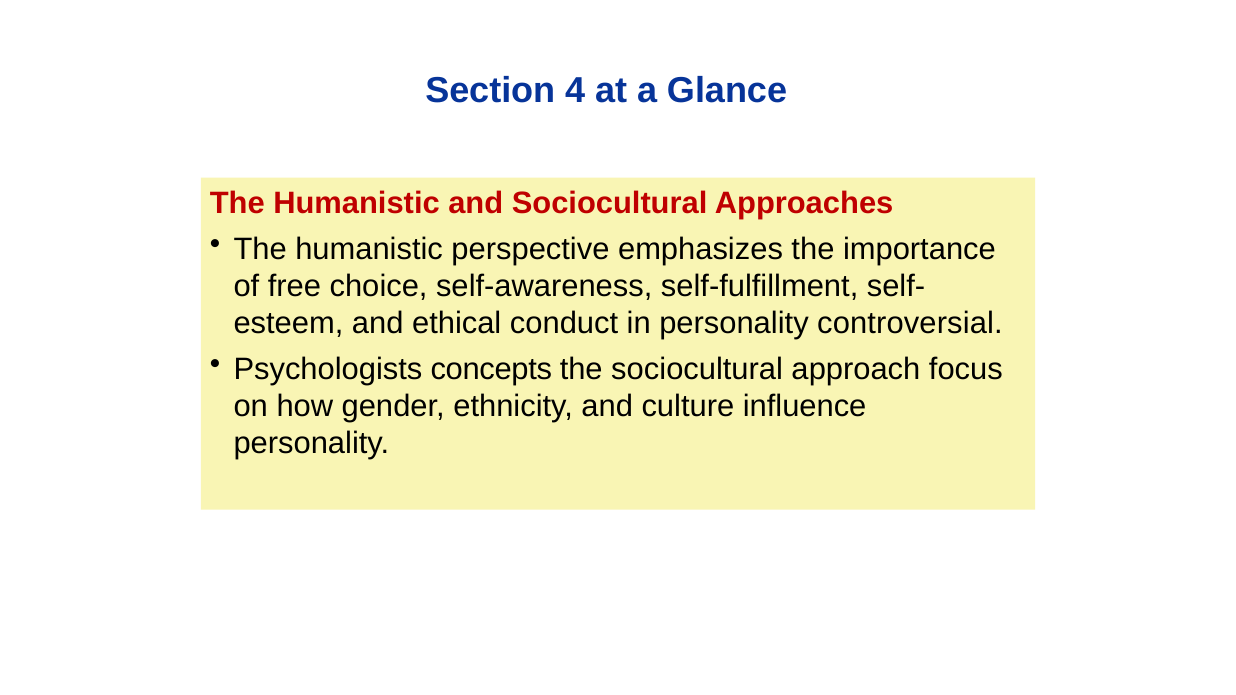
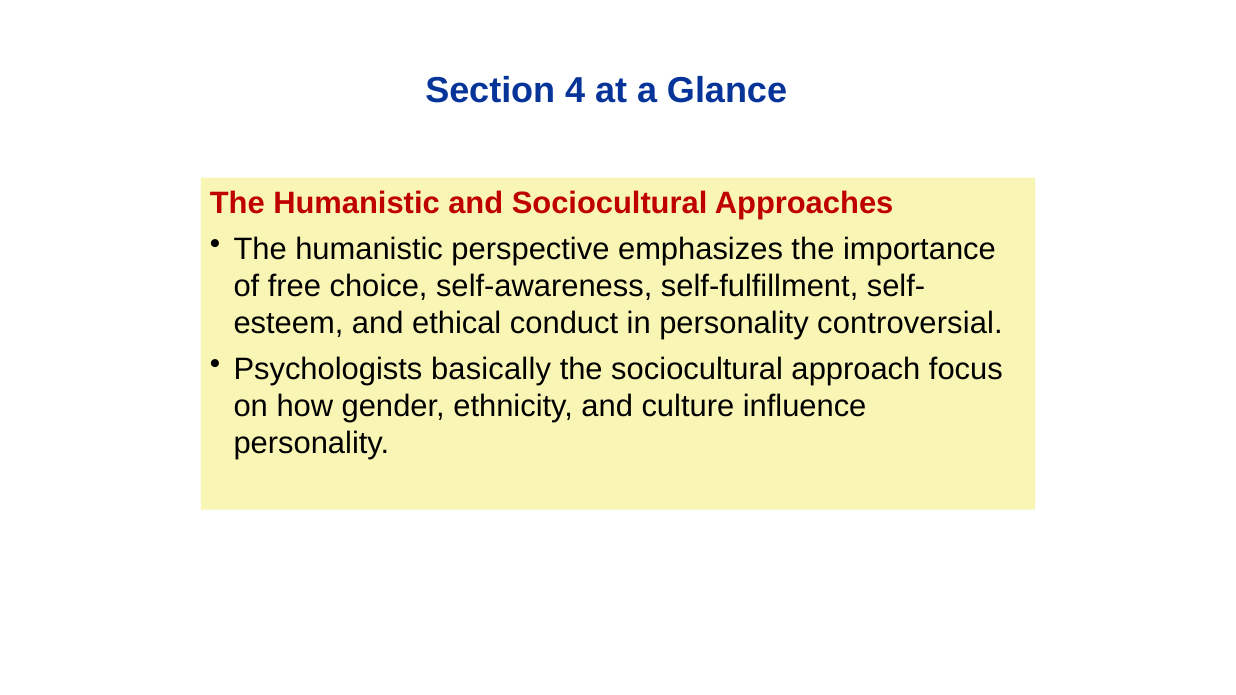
concepts: concepts -> basically (491, 370)
